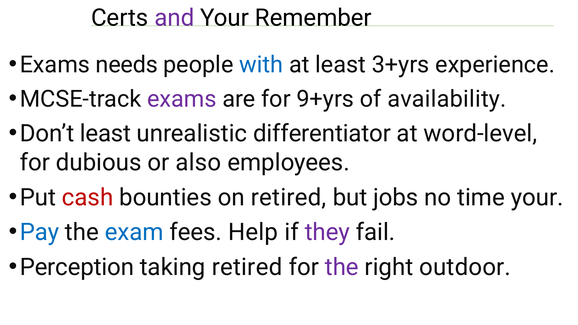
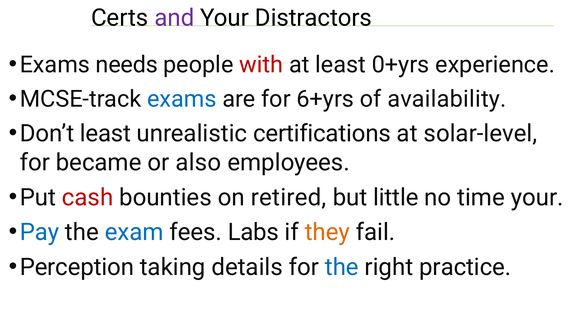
Remember: Remember -> Distractors (313, 18)
with colour: blue -> red (261, 65)
3+yrs: 3+yrs -> 0+yrs (401, 65)
exams colour: purple -> blue (182, 99)
9+yrs: 9+yrs -> 6+yrs (325, 99)
differentiator: differentiator -> certifications (322, 134)
word-level: word-level -> solar-level (480, 134)
dubious: dubious -> became (99, 163)
jobs: jobs -> little (396, 197)
Help: Help -> Labs (253, 232)
they colour: purple -> orange (327, 232)
taking retired: retired -> details (247, 267)
the colour: purple -> blue (342, 267)
outdoor: outdoor -> practice (465, 267)
